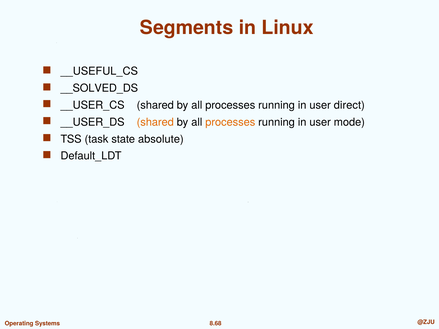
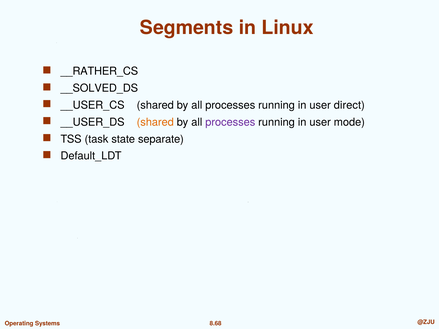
__USEFUL_CS: __USEFUL_CS -> __RATHER_CS (99, 71)
processes colour: orange -> purple (230, 122)
absolute: absolute -> separate (161, 139)
